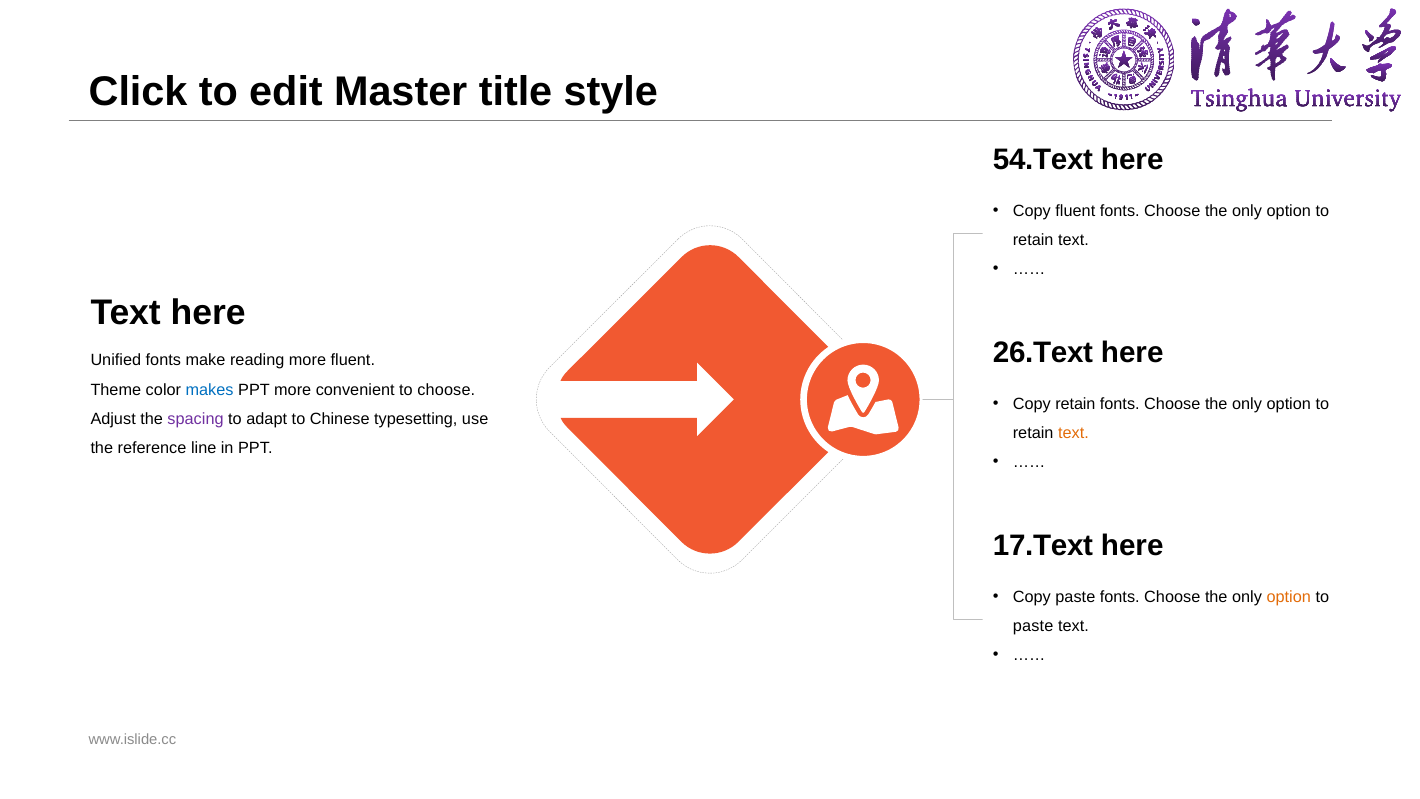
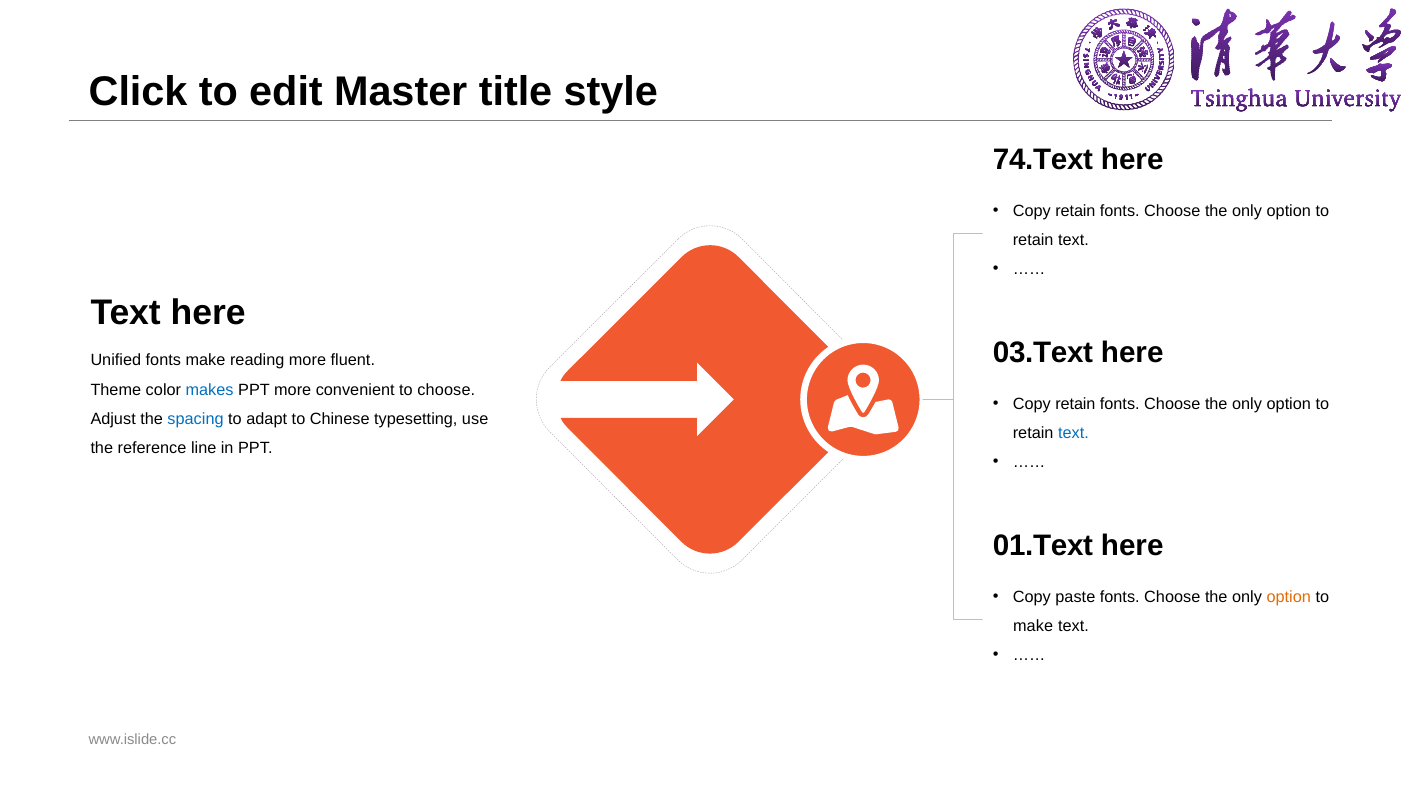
54.Text: 54.Text -> 74.Text (1043, 160)
fluent: fluent -> retain (1075, 211)
26.Text: 26.Text -> 03.Text (1043, 352)
spacing colour: purple -> blue (196, 419)
text colour: orange -> blue (1073, 433)
17.Text: 17.Text -> 01.Text (1043, 545)
paste: paste -> make (1033, 626)
